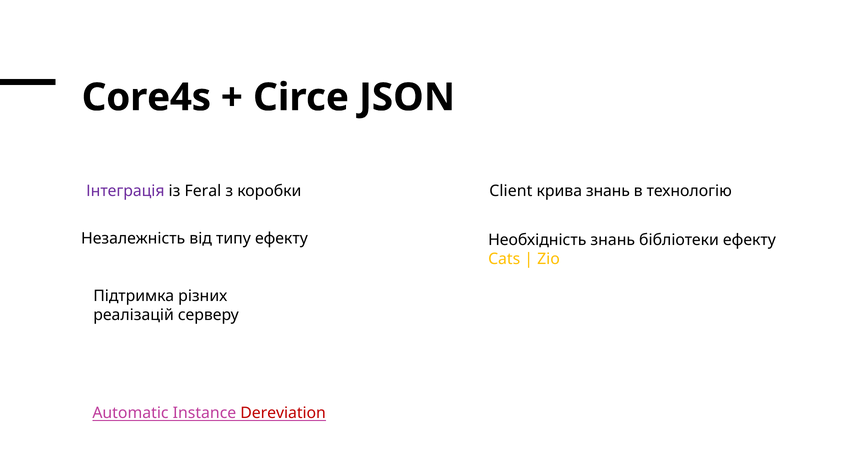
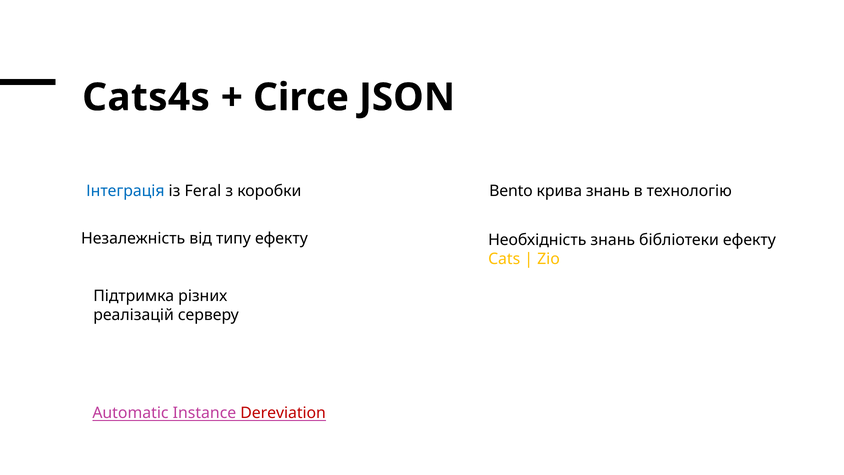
Core4s: Core4s -> Cats4s (146, 97)
Інтеграція colour: purple -> blue (125, 191)
Client: Client -> Bento (511, 191)
